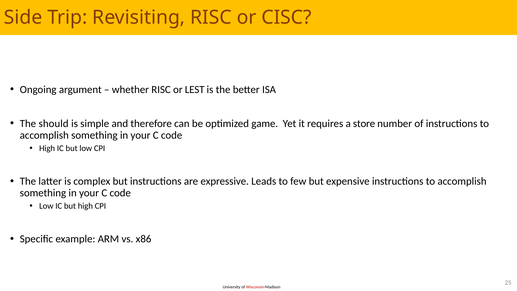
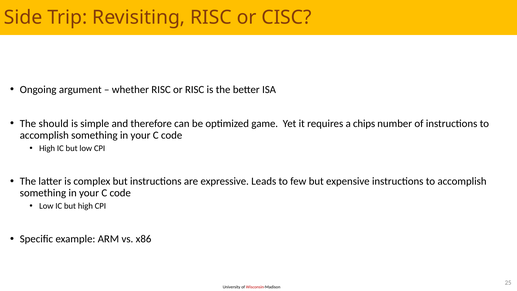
or LEST: LEST -> RISC (195, 89)
store: store -> chips (364, 123)
